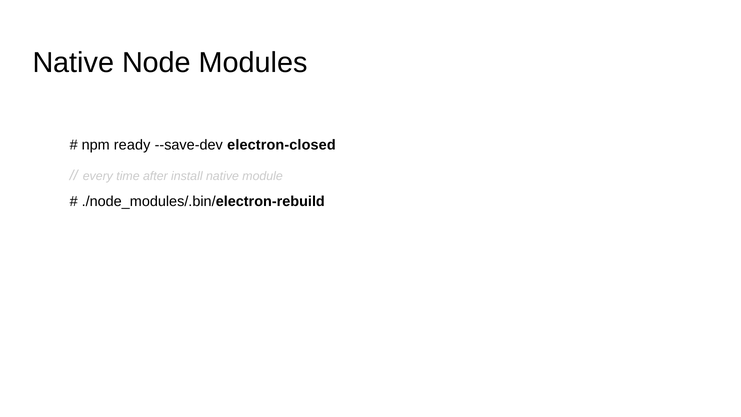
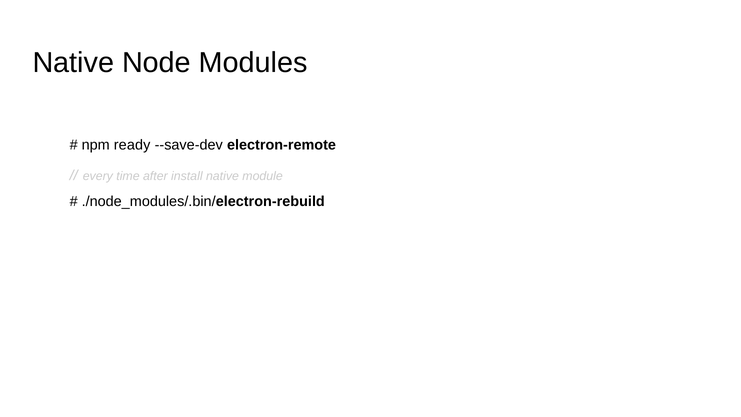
electron-closed: electron-closed -> electron-remote (282, 145)
